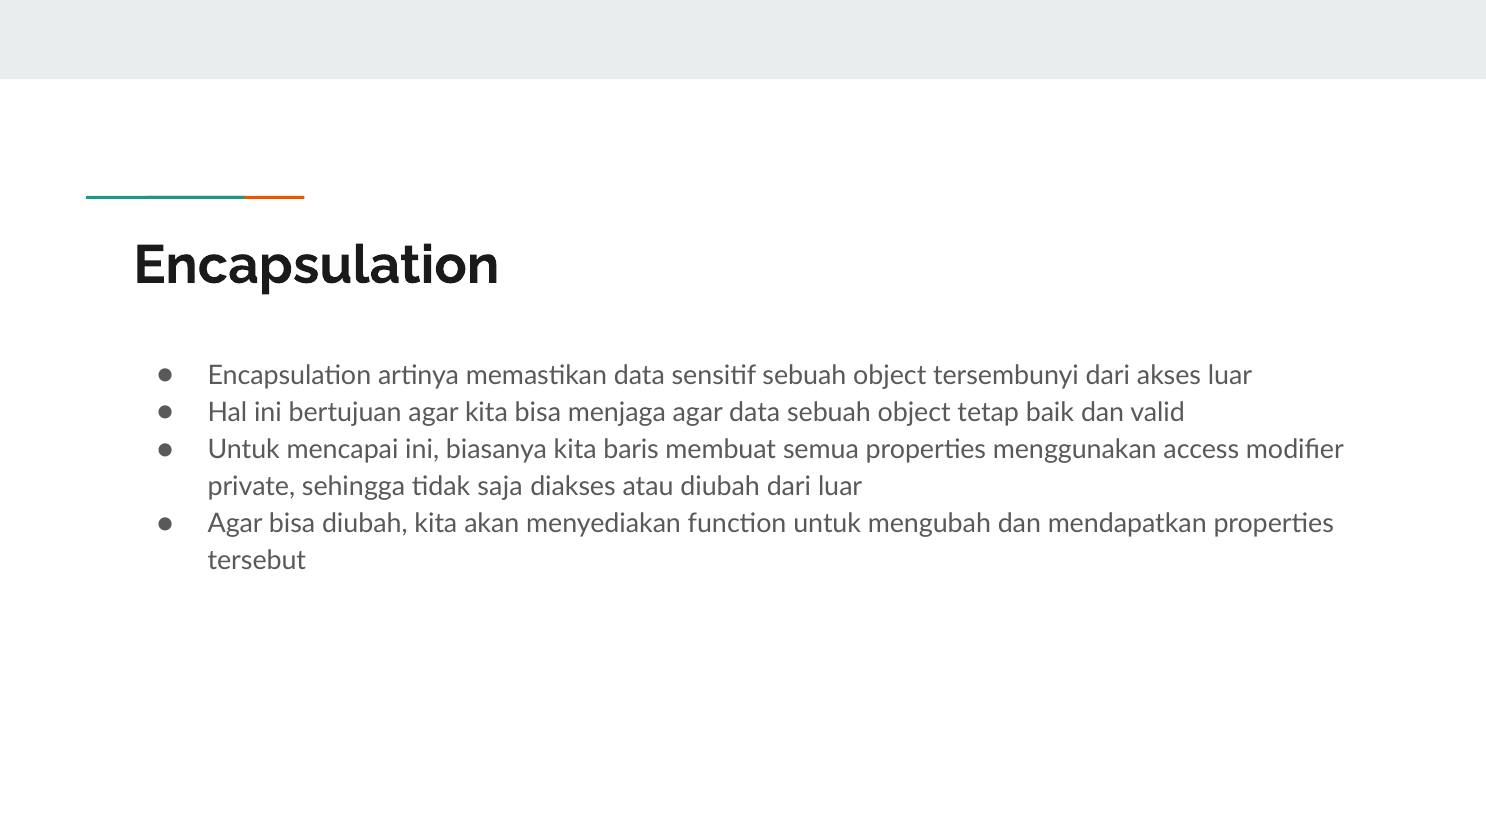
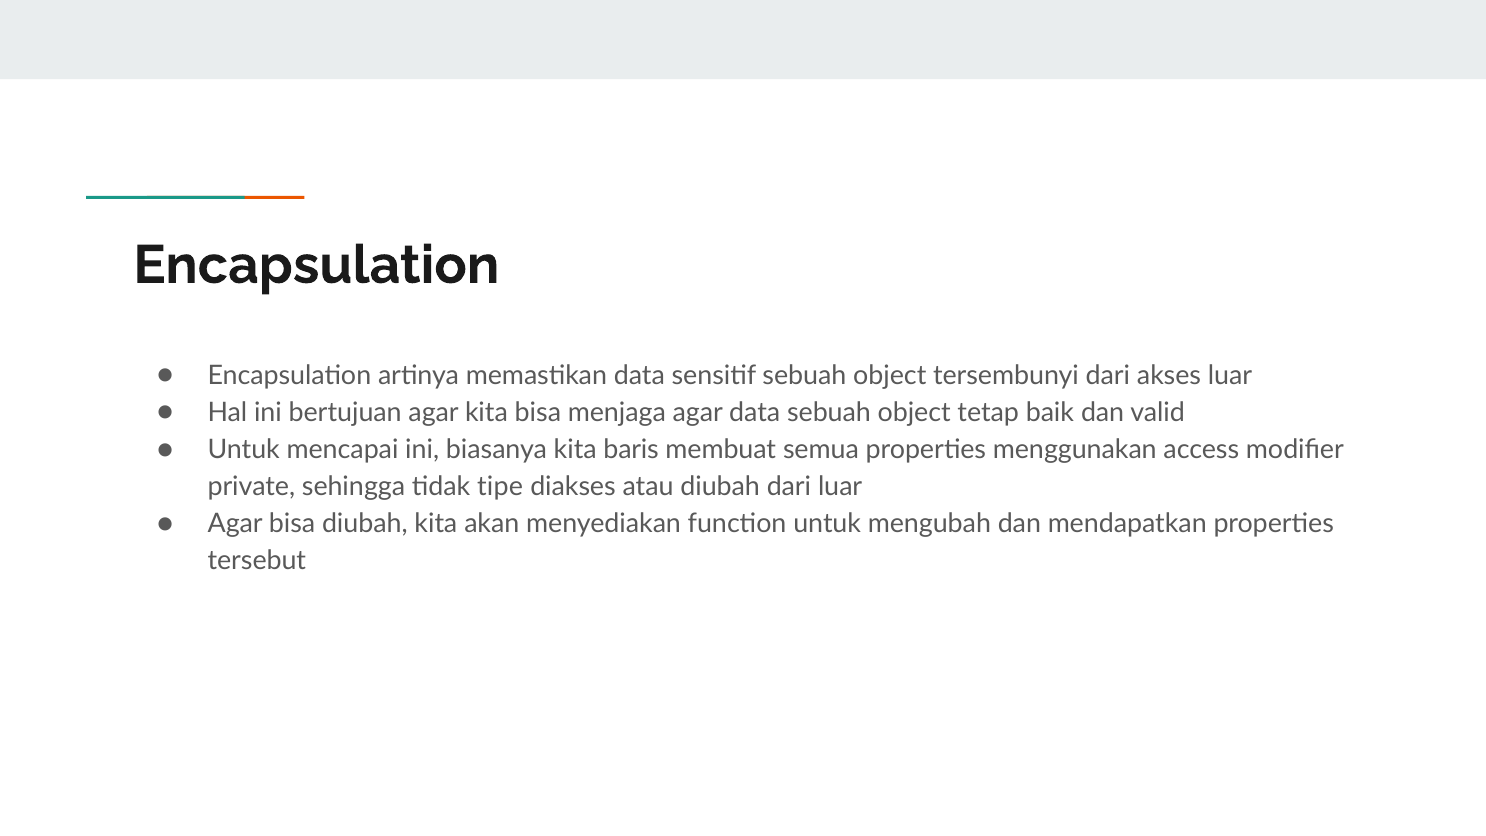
saja: saja -> tipe (500, 487)
